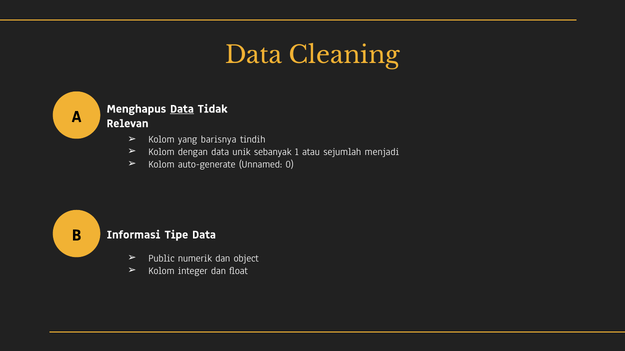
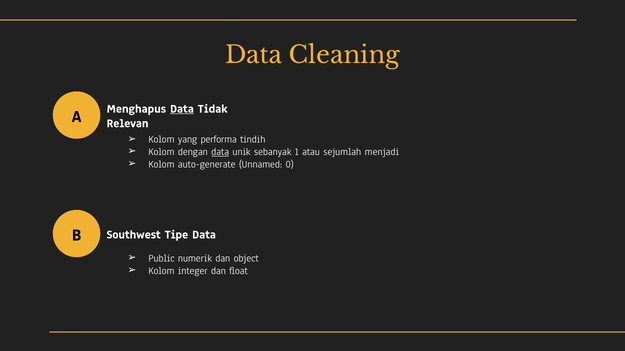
barisnya: barisnya -> performa (219, 140)
data underline: none -> present (220, 152)
Informasi: Informasi -> Southwest (134, 235)
